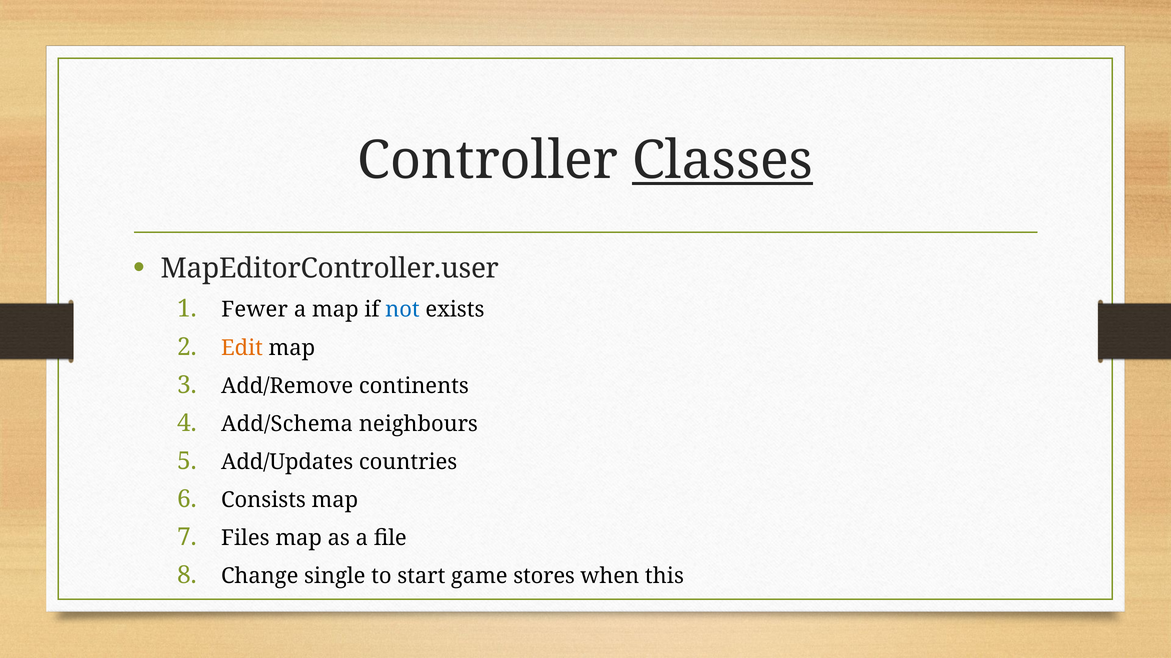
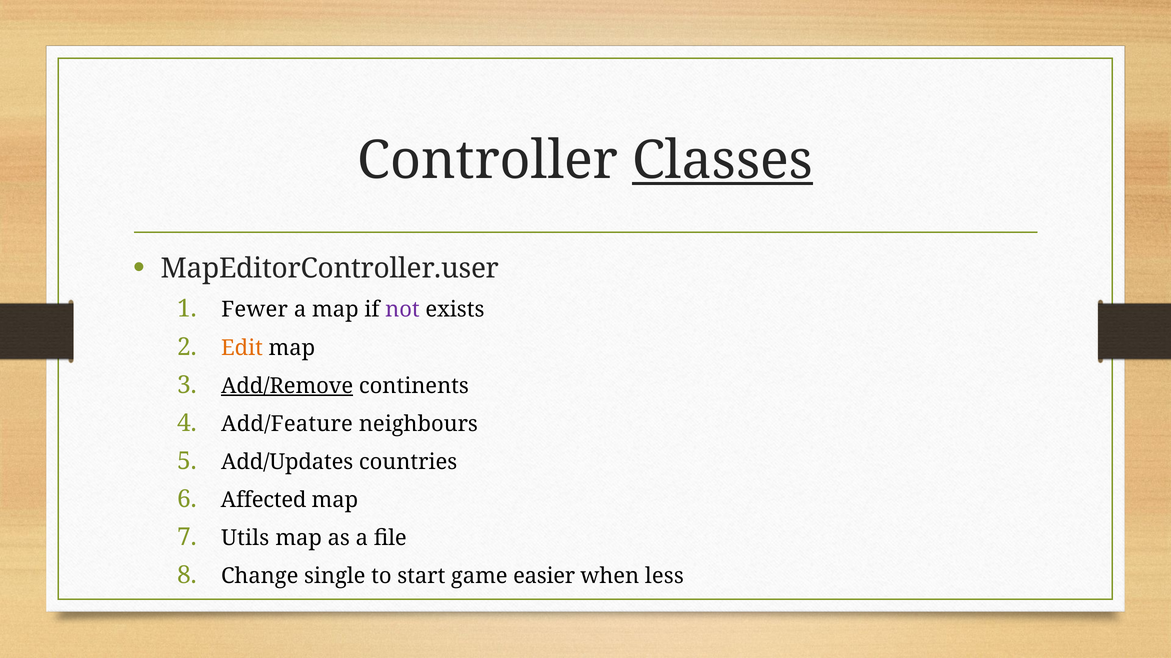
not colour: blue -> purple (402, 310)
Add/Remove underline: none -> present (287, 386)
Add/Schema: Add/Schema -> Add/Feature (287, 424)
Consists: Consists -> Affected (264, 500)
Files: Files -> Utils (245, 538)
stores: stores -> easier (544, 577)
this: this -> less (664, 577)
